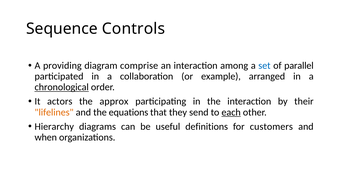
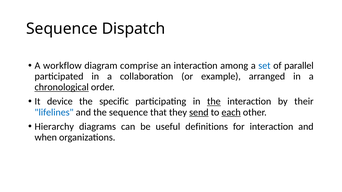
Controls: Controls -> Dispatch (134, 29)
providing: providing -> workflow (62, 66)
actors: actors -> device (60, 102)
approx: approx -> specific (114, 102)
the underline: none -> present (214, 102)
lifelines colour: orange -> blue (54, 112)
the equations: equations -> sequence (128, 112)
send underline: none -> present (199, 112)
for customers: customers -> interaction (271, 127)
